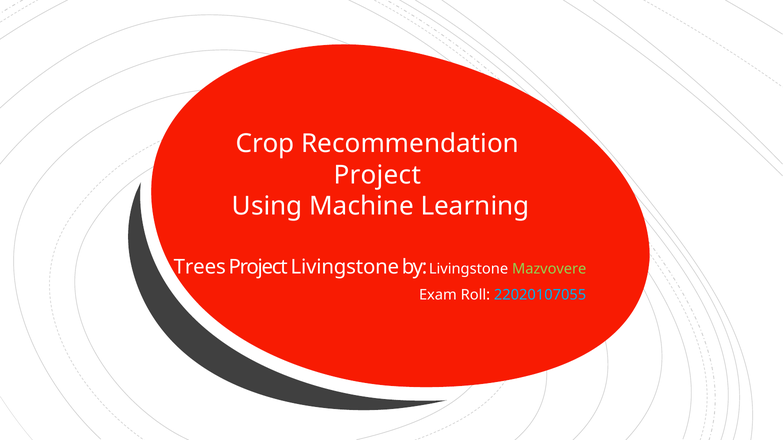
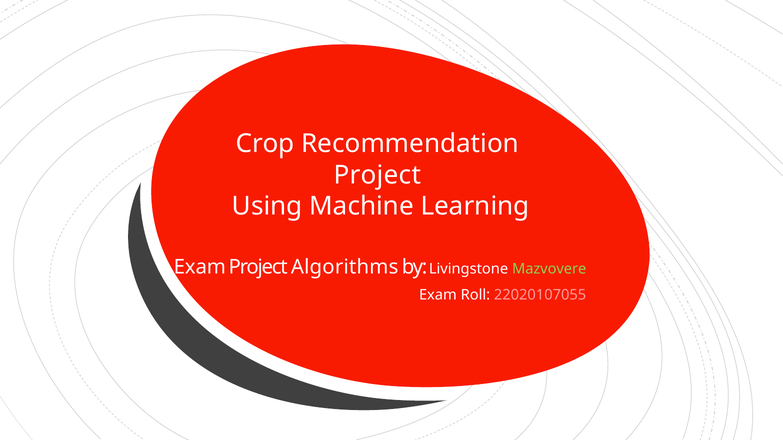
Trees: Trees -> Exam (200, 267)
Project Livingstone: Livingstone -> Algorithms (345, 267)
22020107055 colour: light blue -> pink (540, 295)
